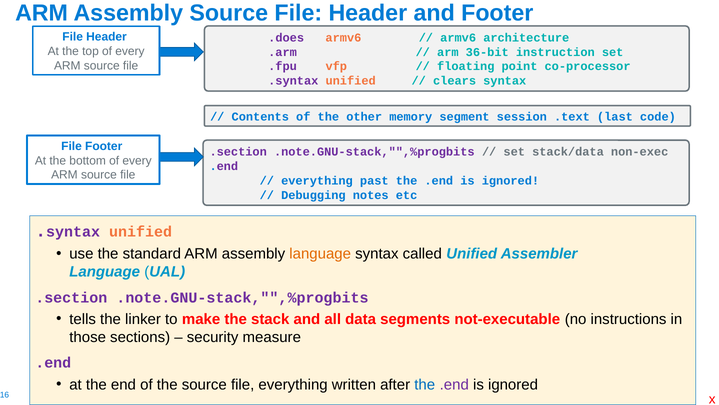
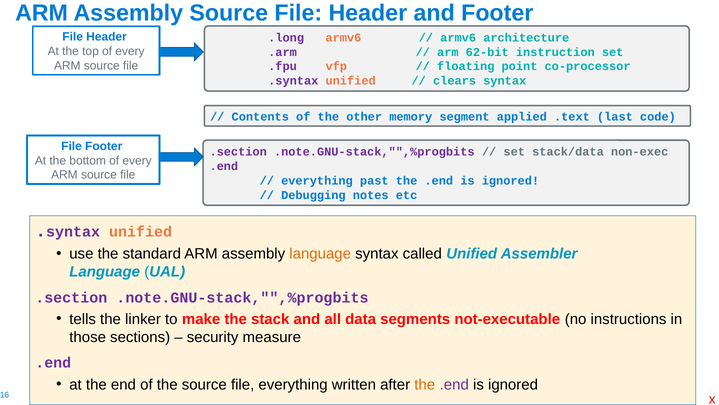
.does: .does -> .long (286, 38)
36-bit: 36-bit -> 62-bit (487, 52)
session: session -> applied (522, 117)
the colour: blue -> orange (425, 384)
